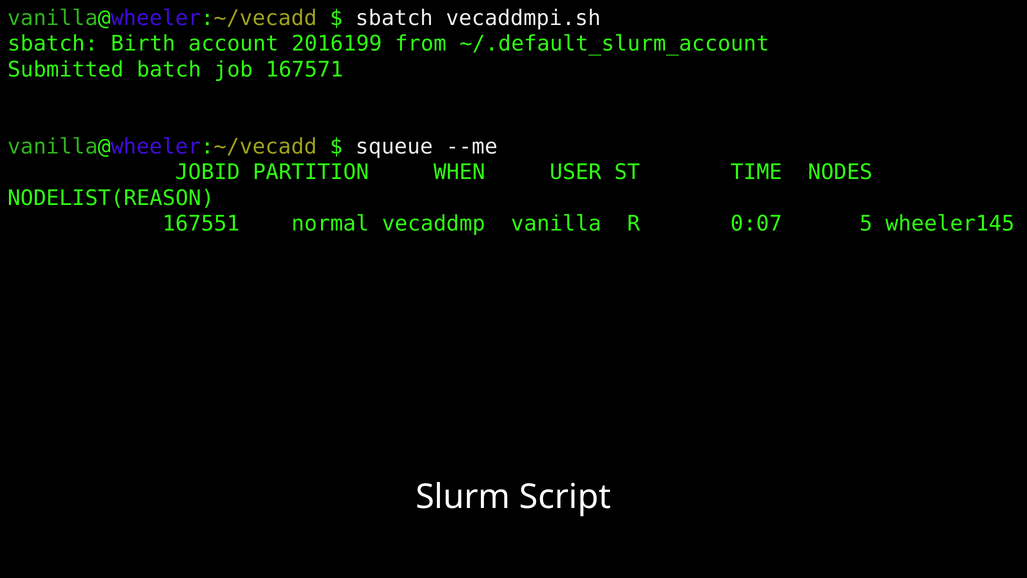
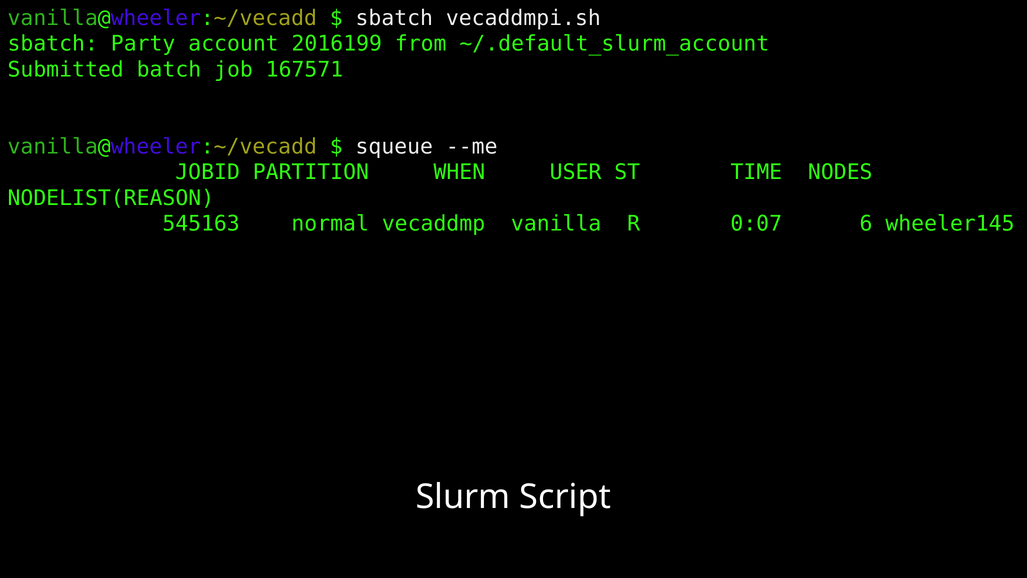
Birth: Birth -> Party (143, 44)
167551: 167551 -> 545163 (201, 224)
5: 5 -> 6 (866, 224)
